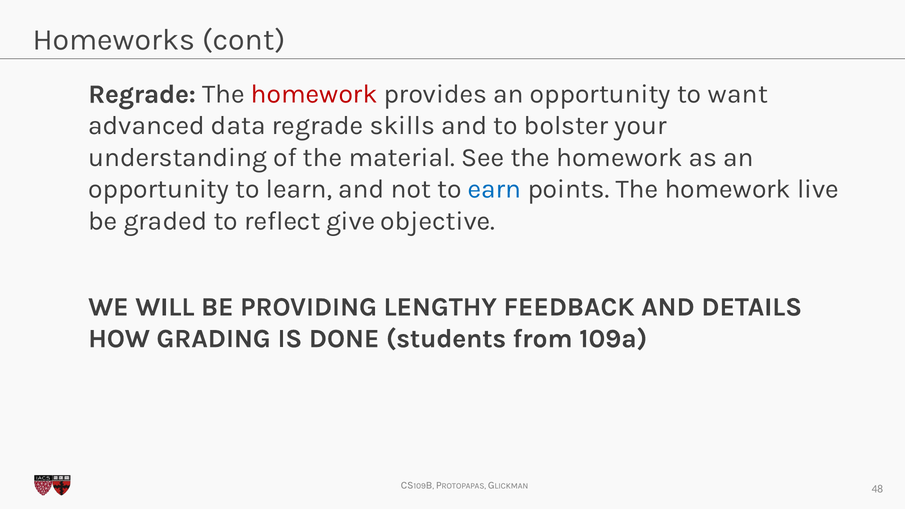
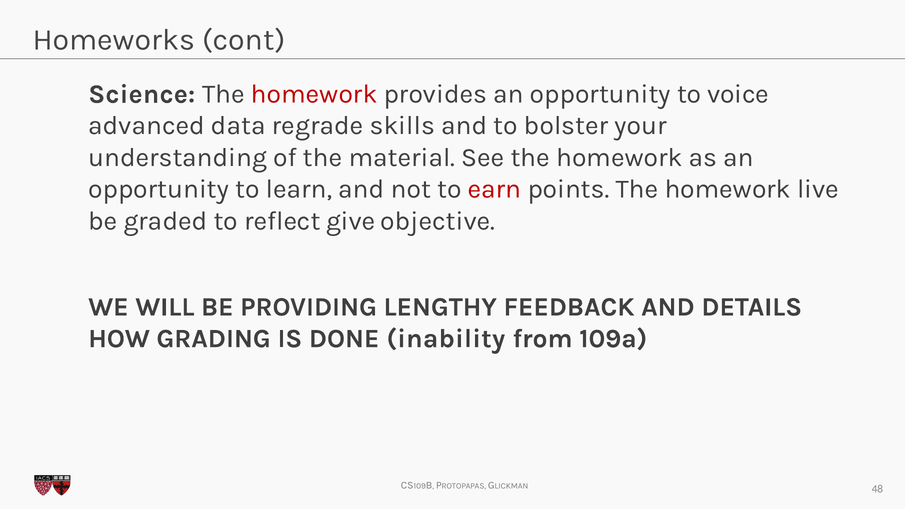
Regrade: Regrade -> Science (142, 94)
want: want -> voice (738, 94)
earn colour: blue -> red (495, 189)
students: students -> inability (446, 339)
